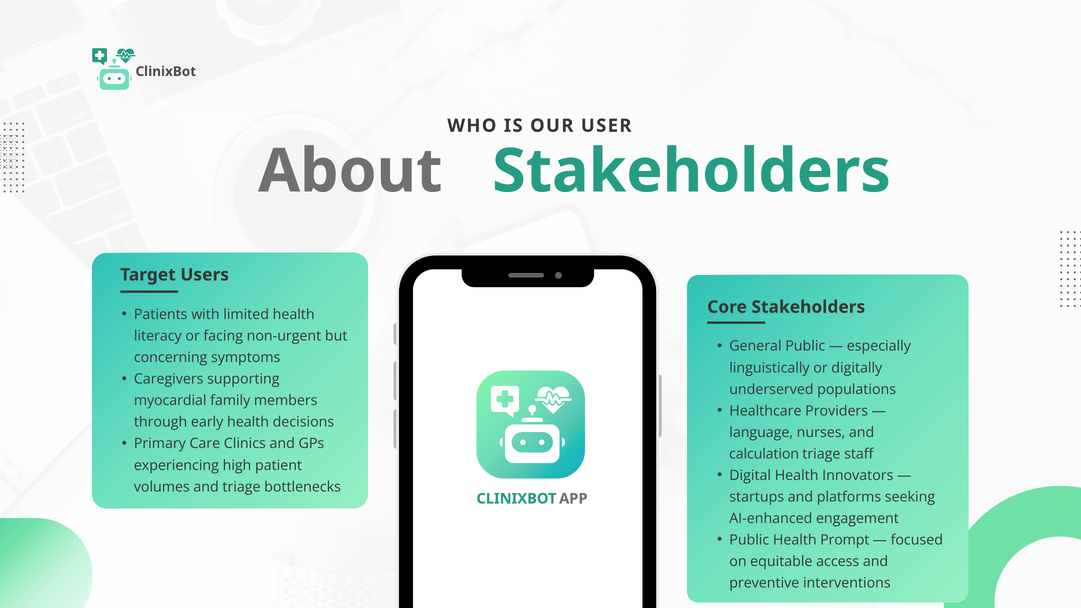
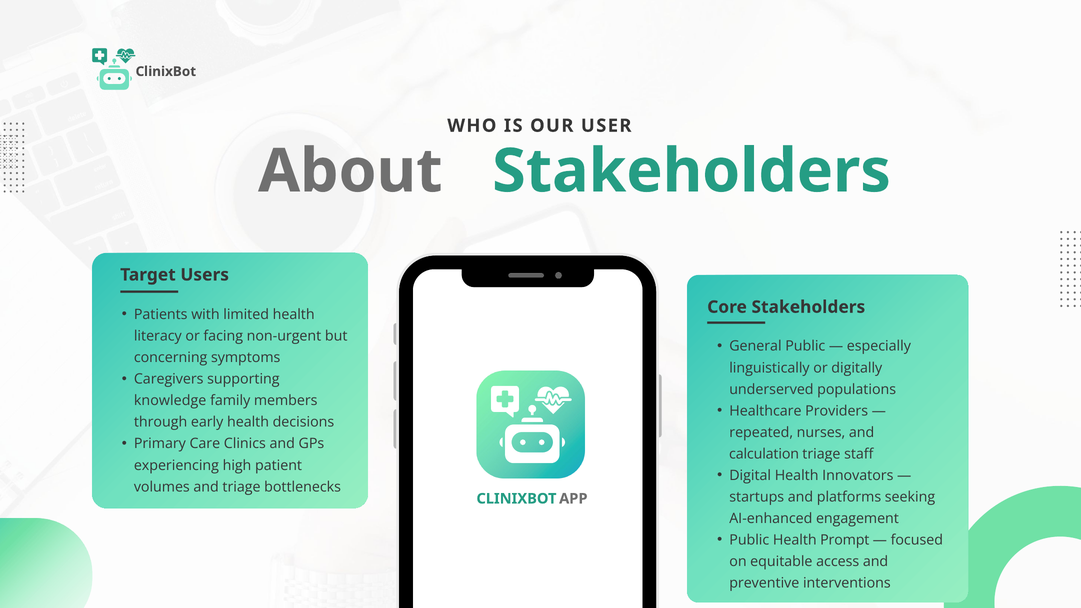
myocardial: myocardial -> knowledge (170, 401)
language: language -> repeated (761, 432)
